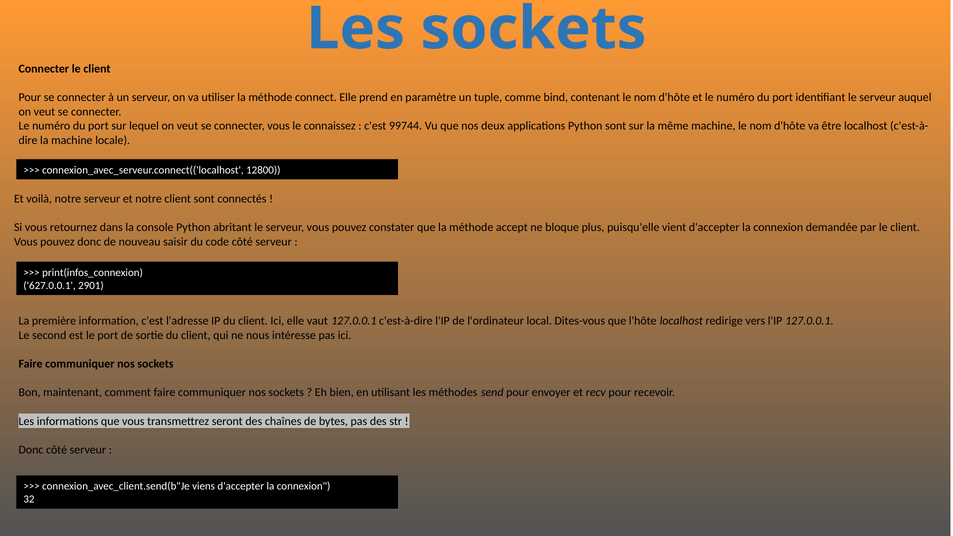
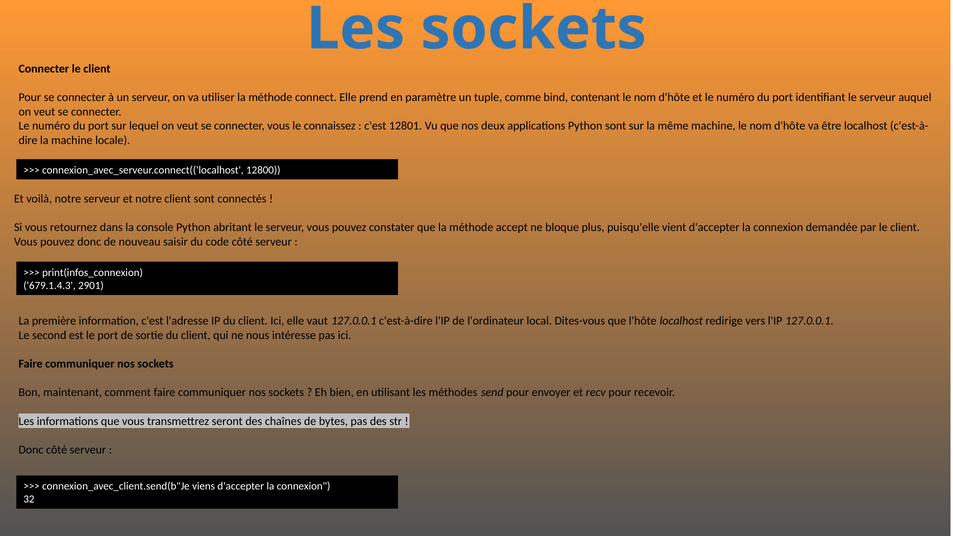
99744: 99744 -> 12801 (406, 126)
627.0.0.1: 627.0.0.1 -> 679.1.4.3 (50, 286)
